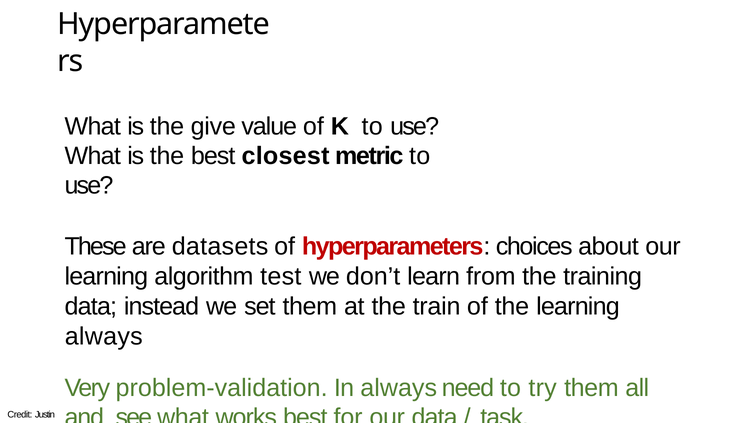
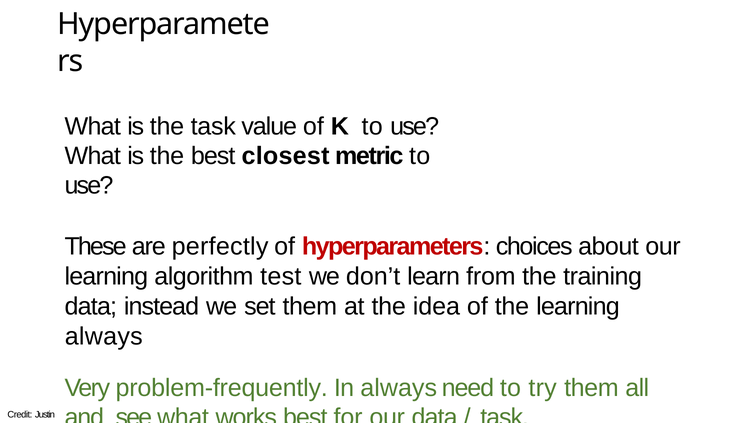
the give: give -> task (213, 126)
datasets: datasets -> perfectly (220, 247)
train: train -> idea (436, 307)
problem-validation: problem-validation -> problem-frequently (222, 388)
